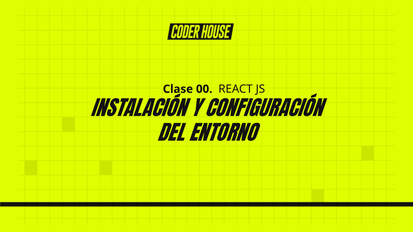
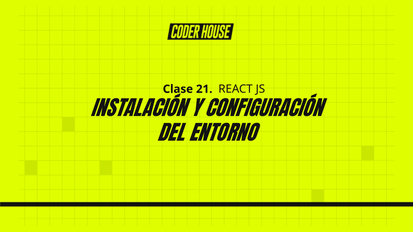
00: 00 -> 21 (204, 89)
